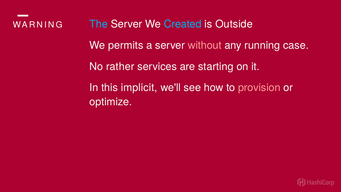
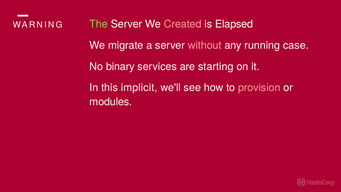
The colour: light blue -> light green (99, 24)
Created colour: light blue -> pink (183, 24)
Outside: Outside -> Elapsed (234, 24)
permits: permits -> migrate (126, 45)
rather: rather -> binary (120, 66)
optimize: optimize -> modules (111, 102)
